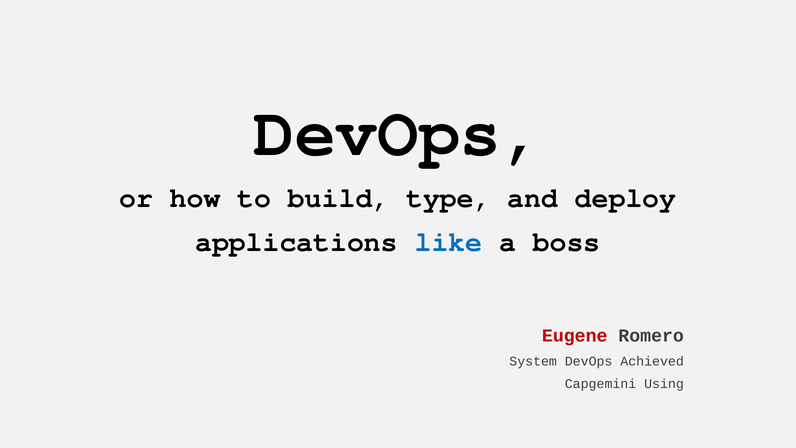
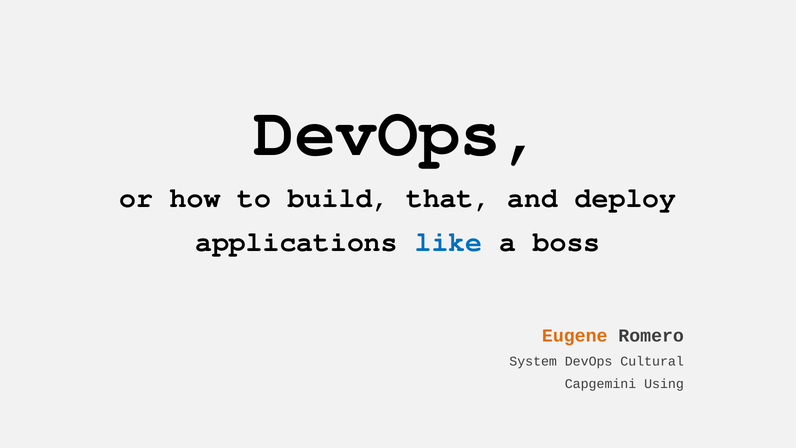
type: type -> that (448, 198)
Eugene colour: red -> orange (575, 336)
Achieved: Achieved -> Cultural (652, 361)
